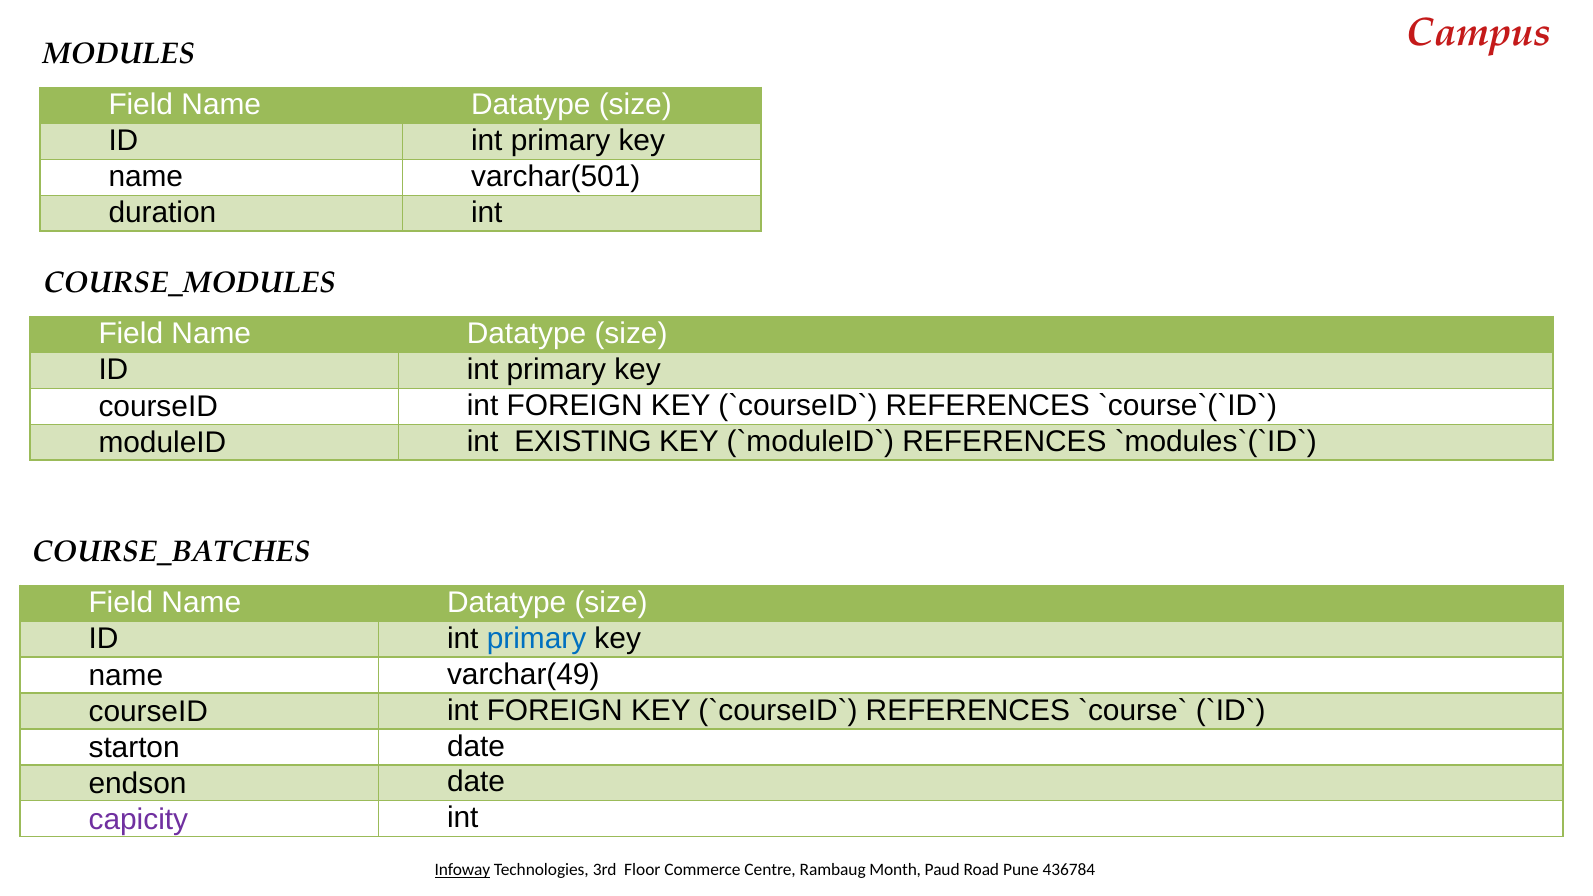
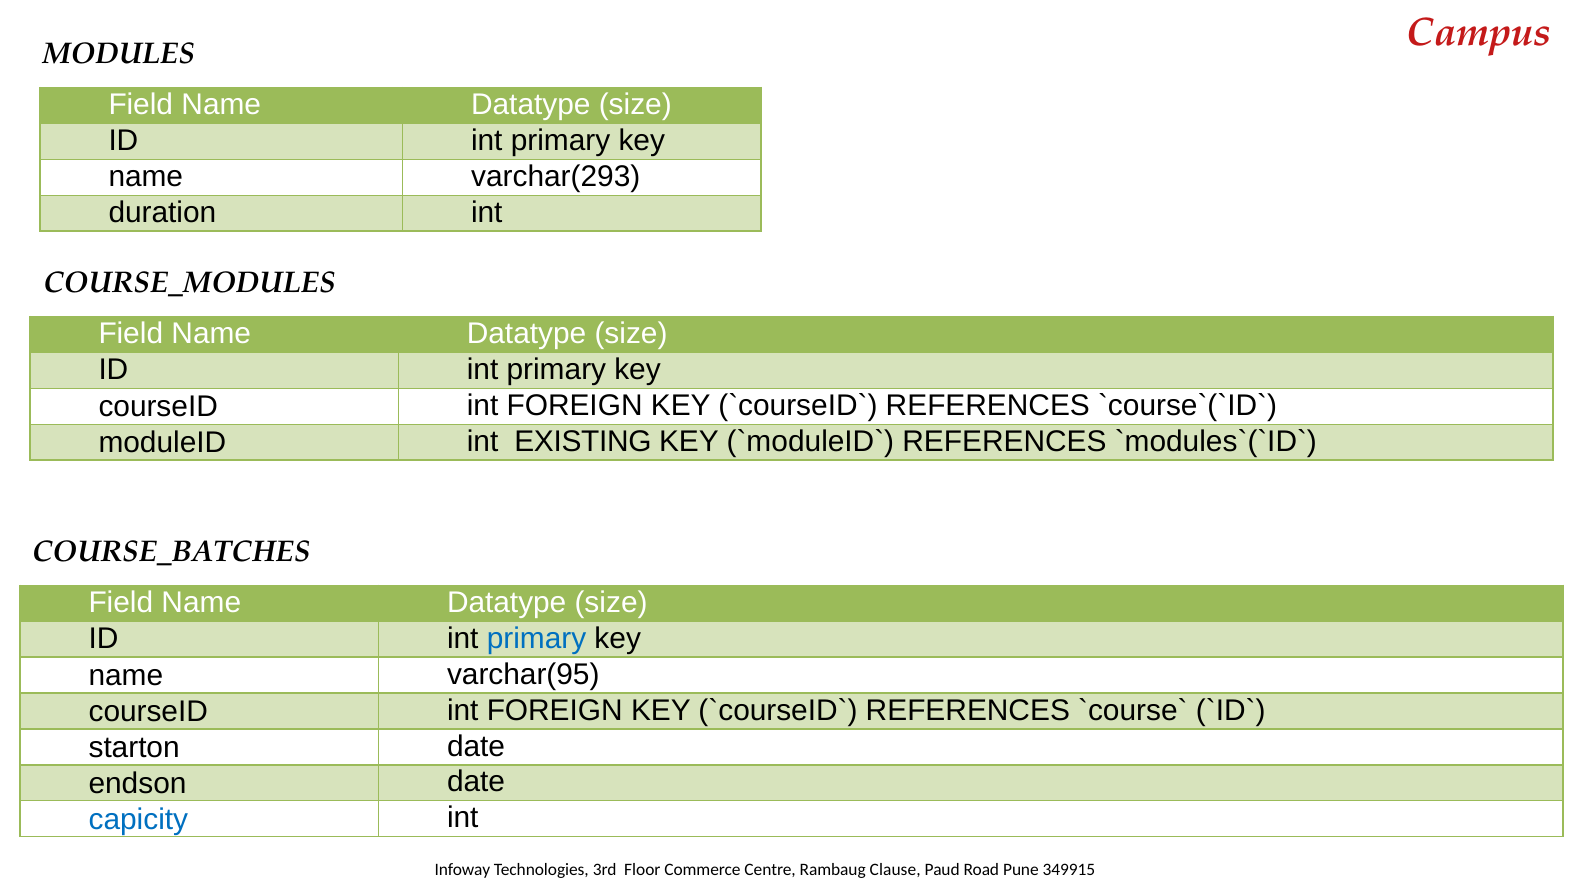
varchar(501: varchar(501 -> varchar(293 (556, 177)
varchar(49: varchar(49 -> varchar(95 (523, 675)
capicity colour: purple -> blue (138, 819)
Infoway underline: present -> none (462, 870)
Month: Month -> Clause (895, 870)
436784: 436784 -> 349915 (1069, 870)
